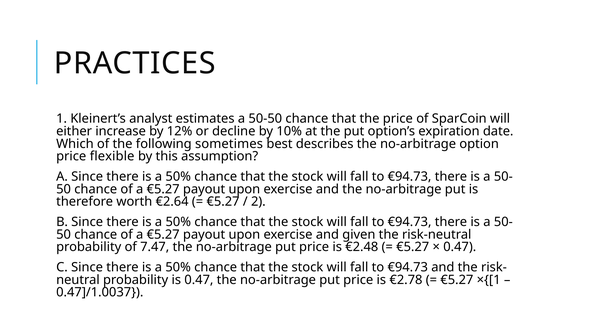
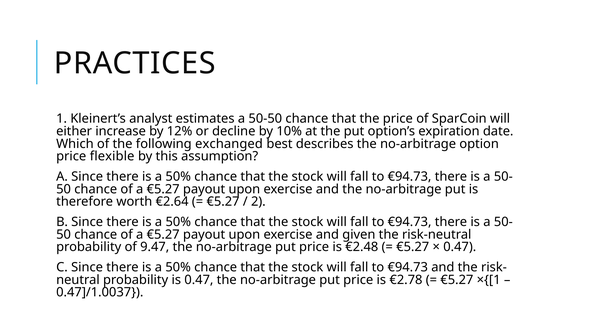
sometimes: sometimes -> exchanged (229, 144)
7.47: 7.47 -> 9.47 (155, 247)
